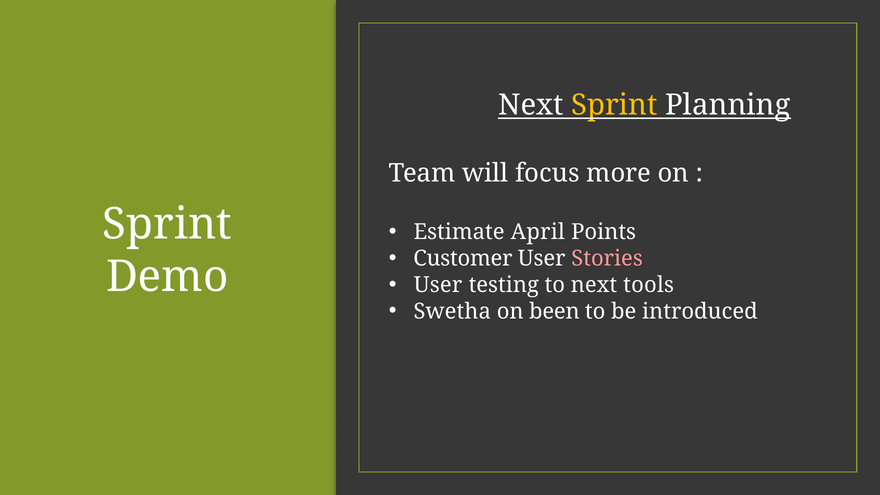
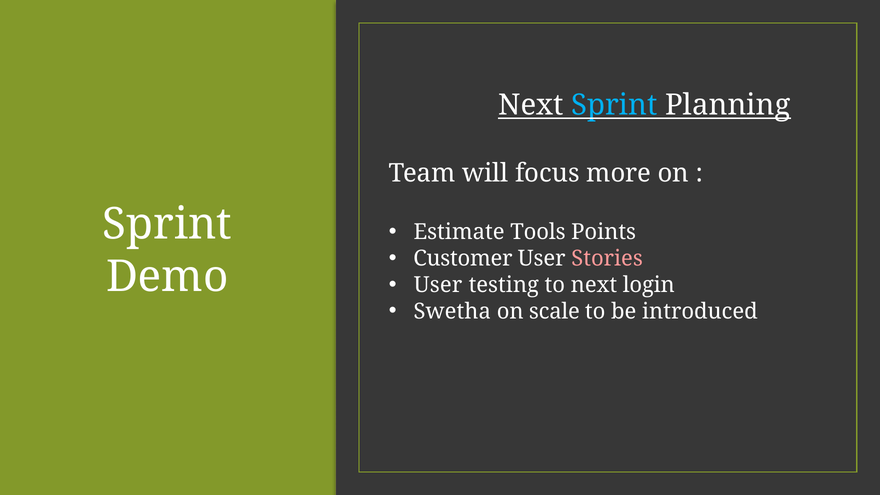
Sprint colour: yellow -> light blue (614, 105)
April: April -> Tools (538, 232)
tools: tools -> login (649, 285)
been: been -> scale (554, 311)
